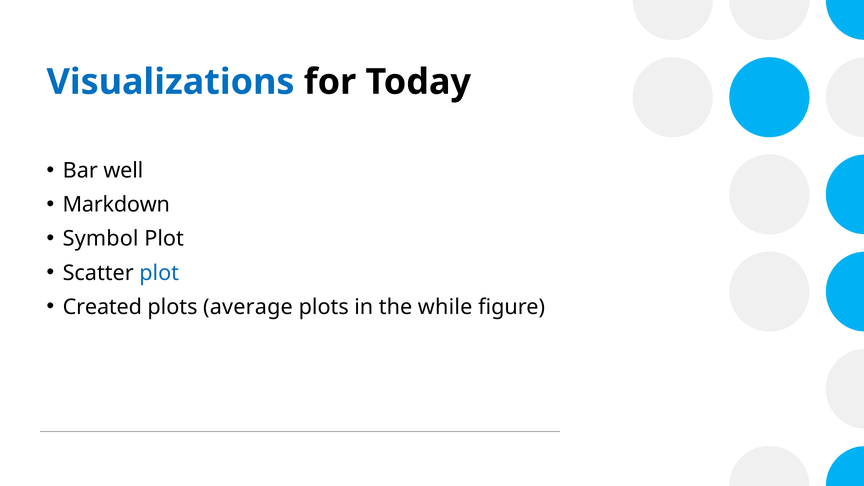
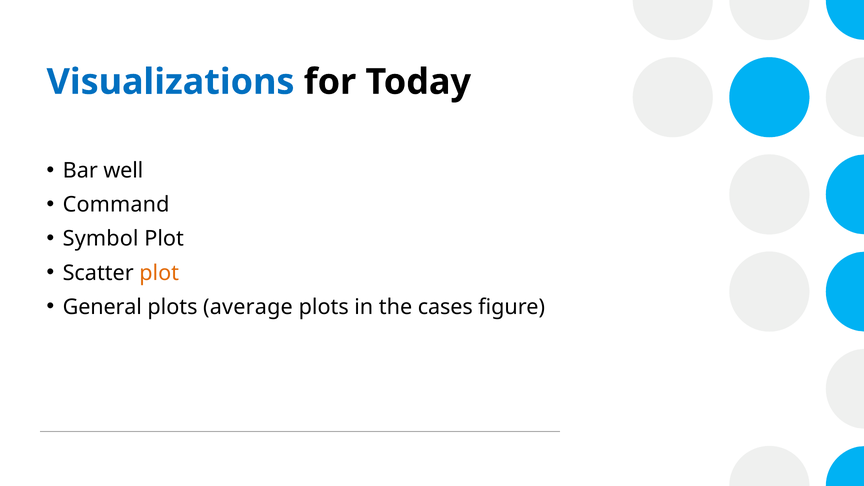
Markdown: Markdown -> Command (116, 205)
plot colour: blue -> orange (159, 273)
Created: Created -> General (102, 307)
while: while -> cases (445, 307)
